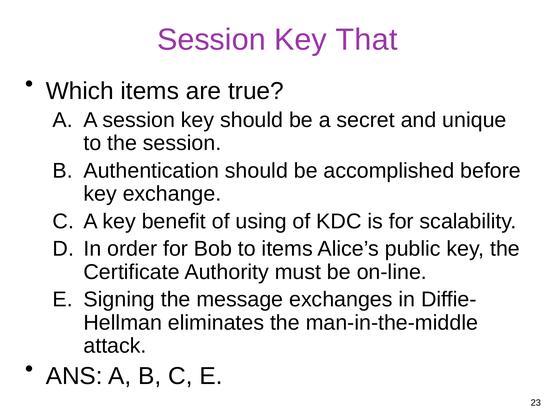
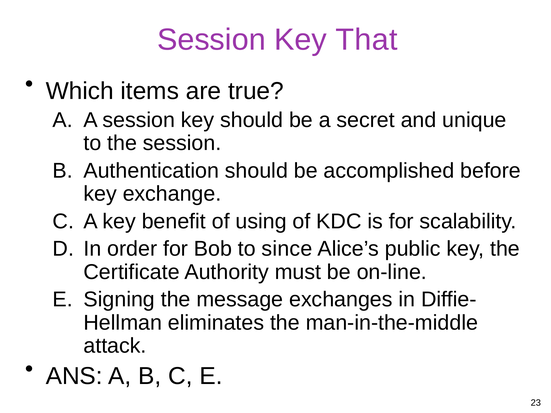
to items: items -> since (287, 249)
